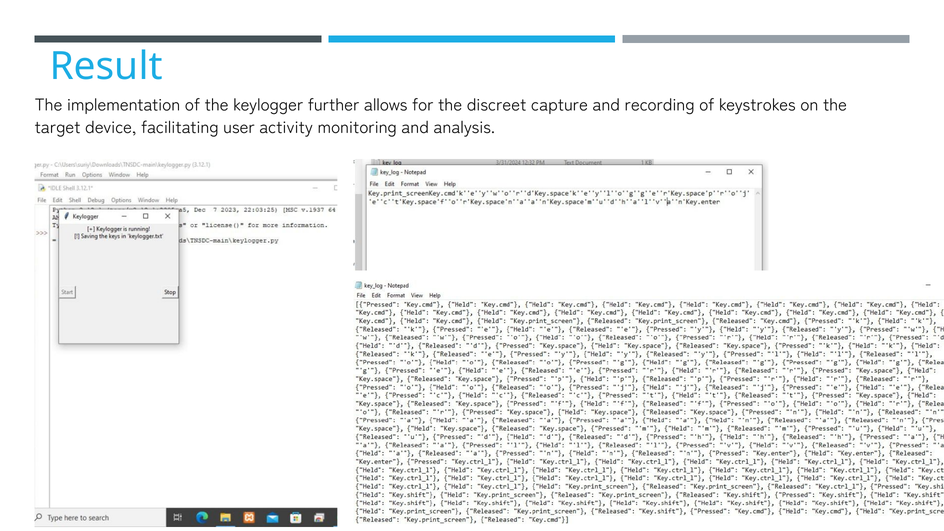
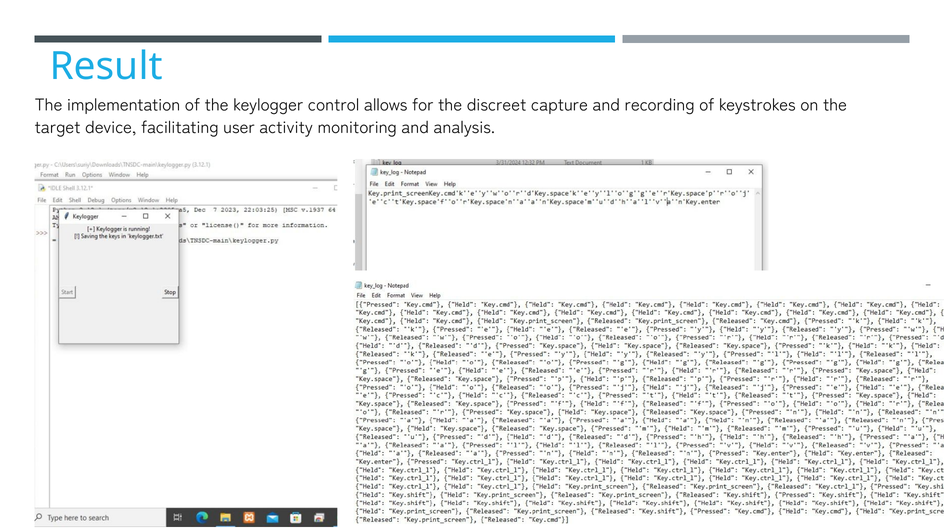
further: further -> control (334, 105)
